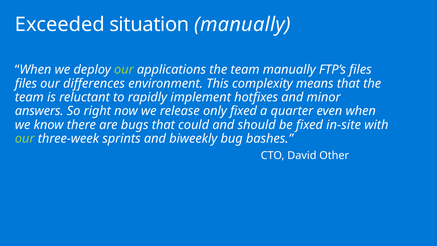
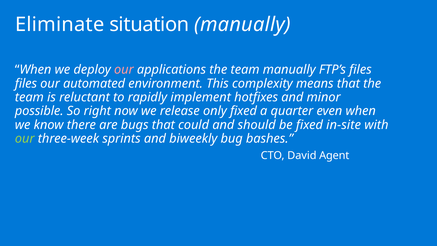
Exceeded: Exceeded -> Eliminate (60, 24)
our colour: light green -> pink (124, 70)
differences: differences -> automated (94, 83)
answers: answers -> possible (39, 111)
Other: Other -> Agent (334, 155)
